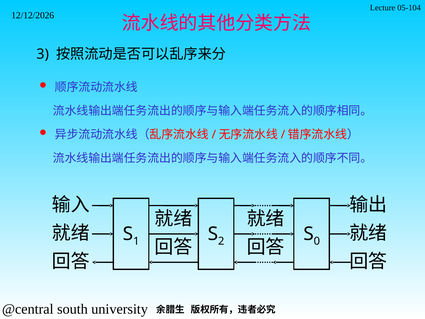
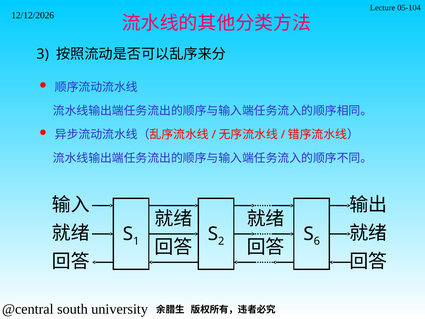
0: 0 -> 6 (317, 241)
